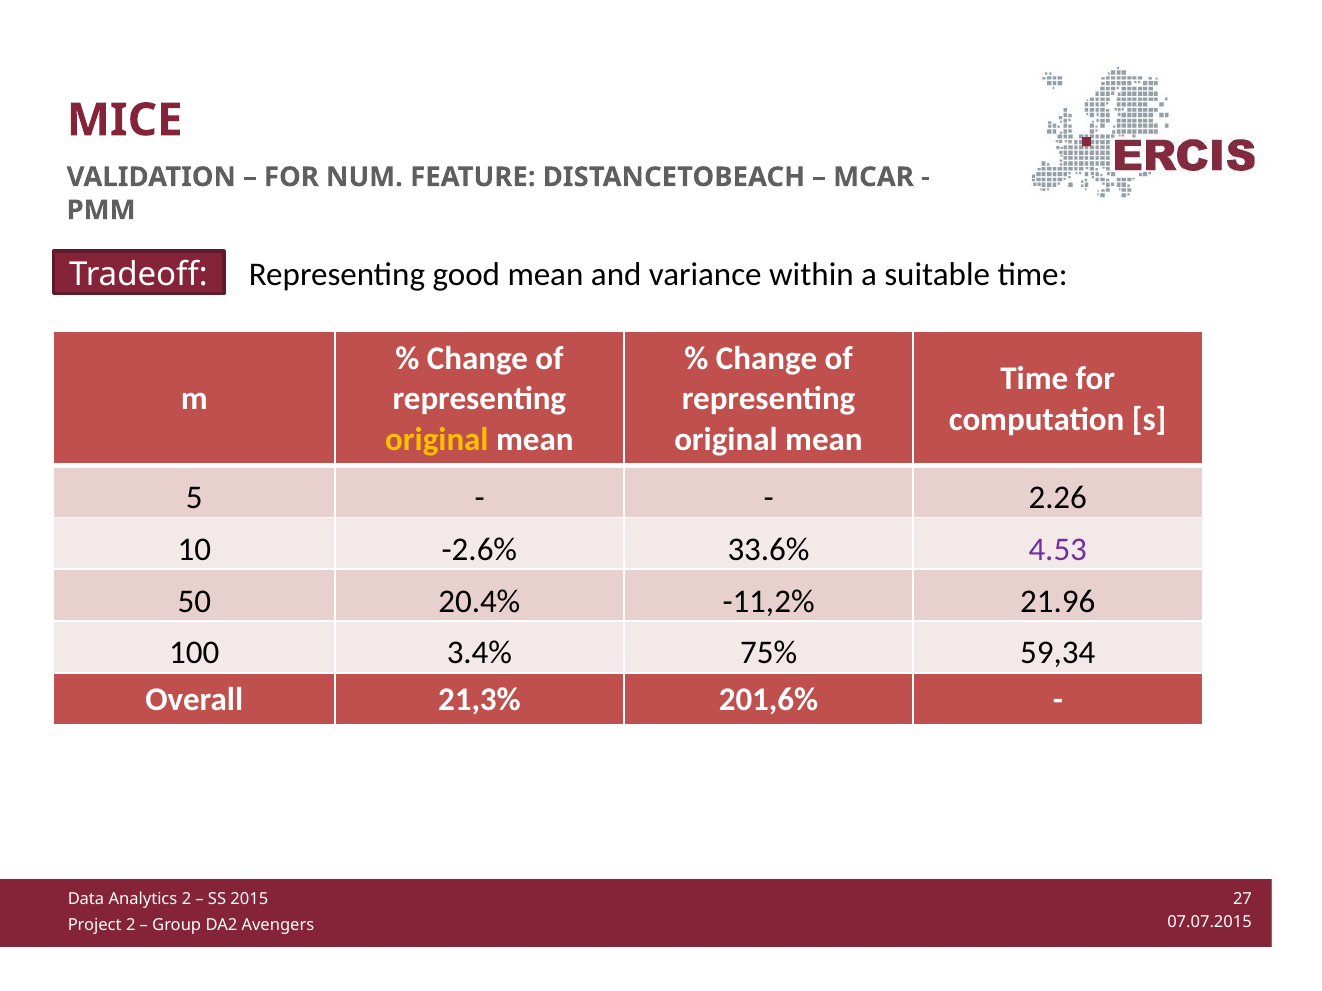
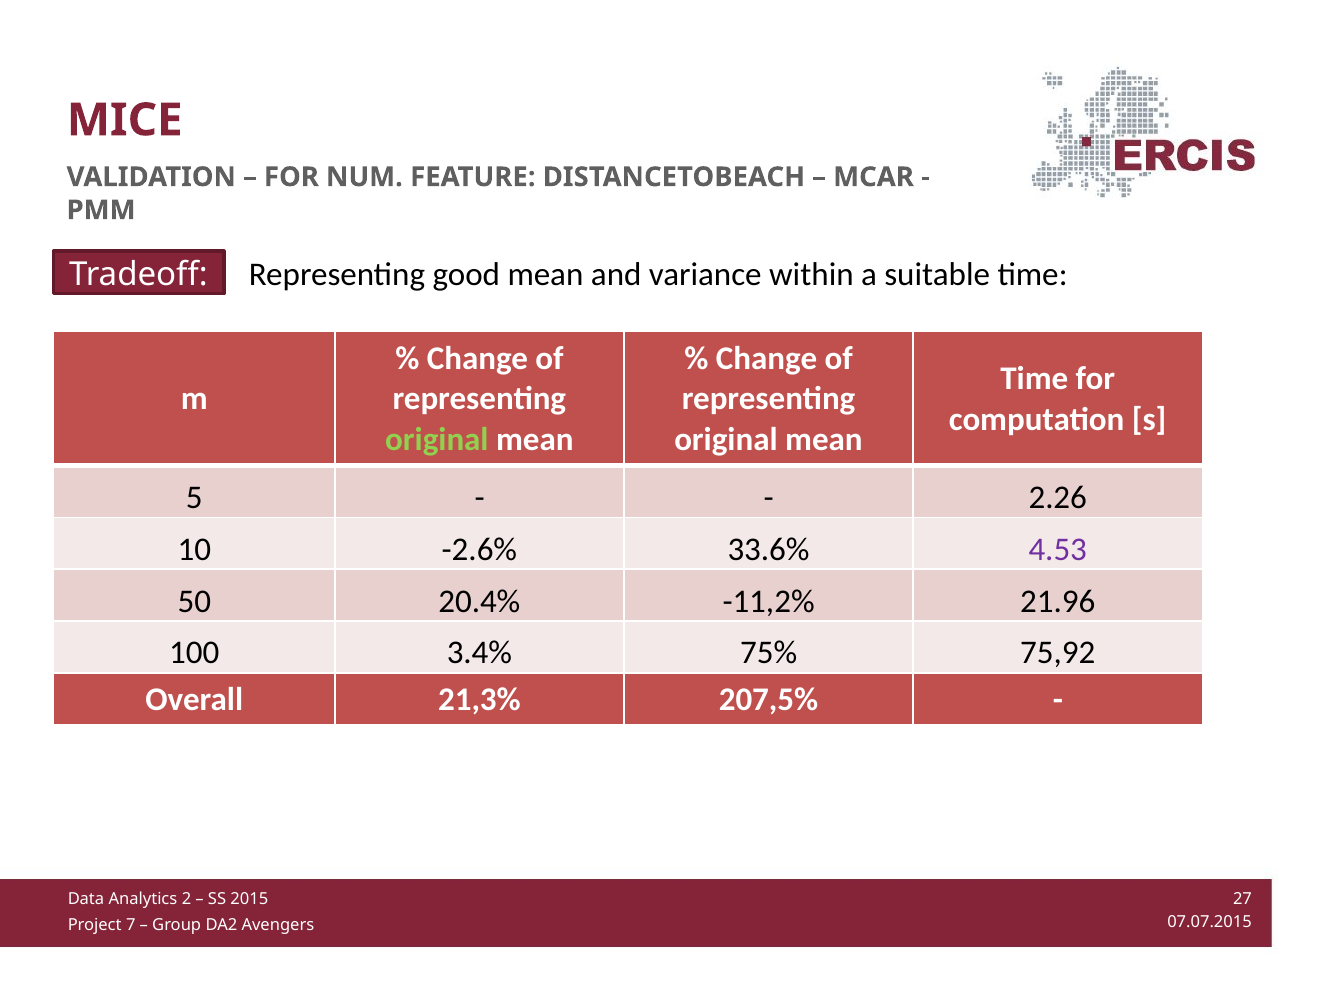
original colour: yellow -> light green (437, 440)
59,34: 59,34 -> 75,92 (1058, 653)
201,6%: 201,6% -> 207,5% (769, 700)
2: 2 -> 7 (131, 925)
